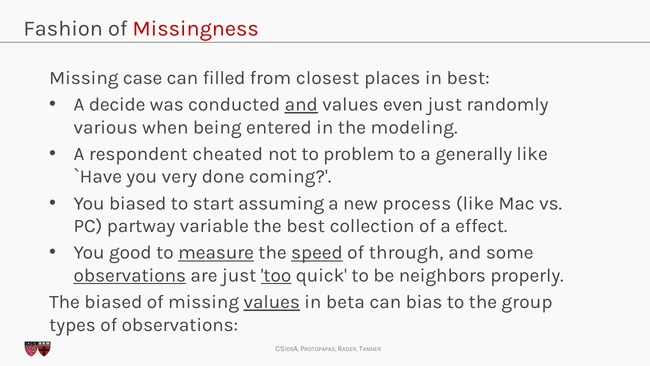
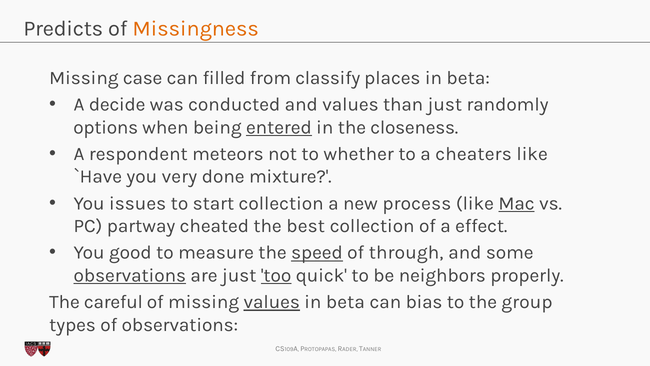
Fashion: Fashion -> Predicts (63, 28)
Missingness colour: red -> orange (196, 28)
closest: closest -> classify (328, 78)
places in best: best -> beta (468, 78)
and underline: present -> none (301, 104)
even: even -> than (403, 104)
various: various -> options (106, 127)
entered underline: none -> present (279, 127)
modeling: modeling -> closeness (414, 127)
cheated: cheated -> meteors (228, 154)
problem: problem -> whether (359, 154)
generally: generally -> cheaters (474, 154)
coming: coming -> mixture (290, 177)
You biased: biased -> issues (138, 203)
start assuming: assuming -> collection (281, 203)
Mac underline: none -> present (517, 203)
variable: variable -> cheated (214, 226)
measure underline: present -> none (216, 252)
The biased: biased -> careful (113, 302)
